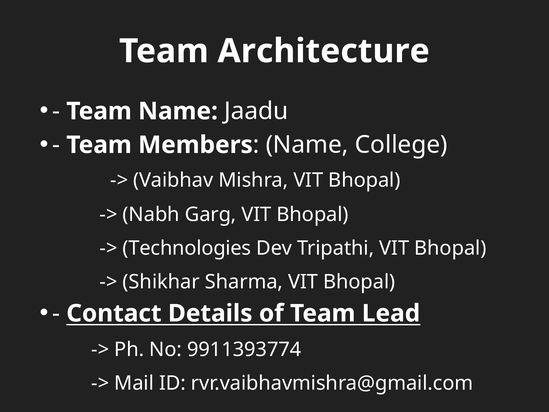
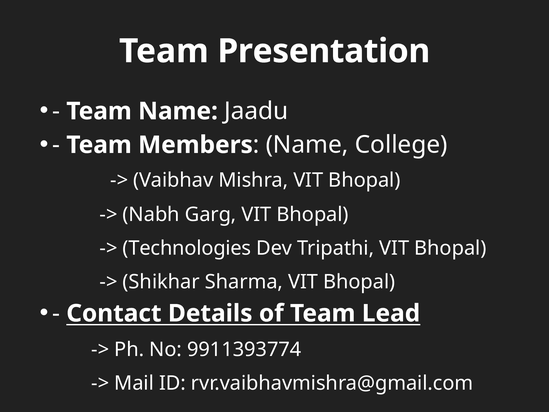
Architecture: Architecture -> Presentation (324, 51)
